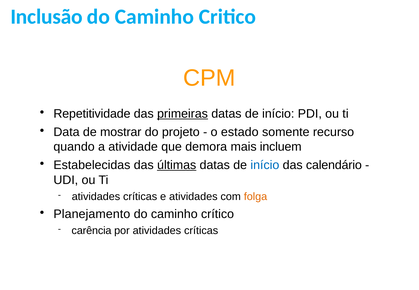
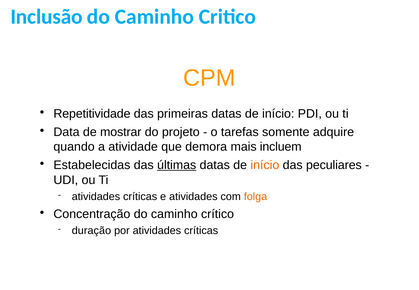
primeiras underline: present -> none (183, 114)
estado: estado -> tarefas (240, 132)
recurso: recurso -> adquire (334, 132)
início colour: blue -> orange (265, 165)
calendário: calendário -> peculiares (334, 165)
Planejamento: Planejamento -> Concentração (92, 214)
carência: carência -> duração (91, 231)
